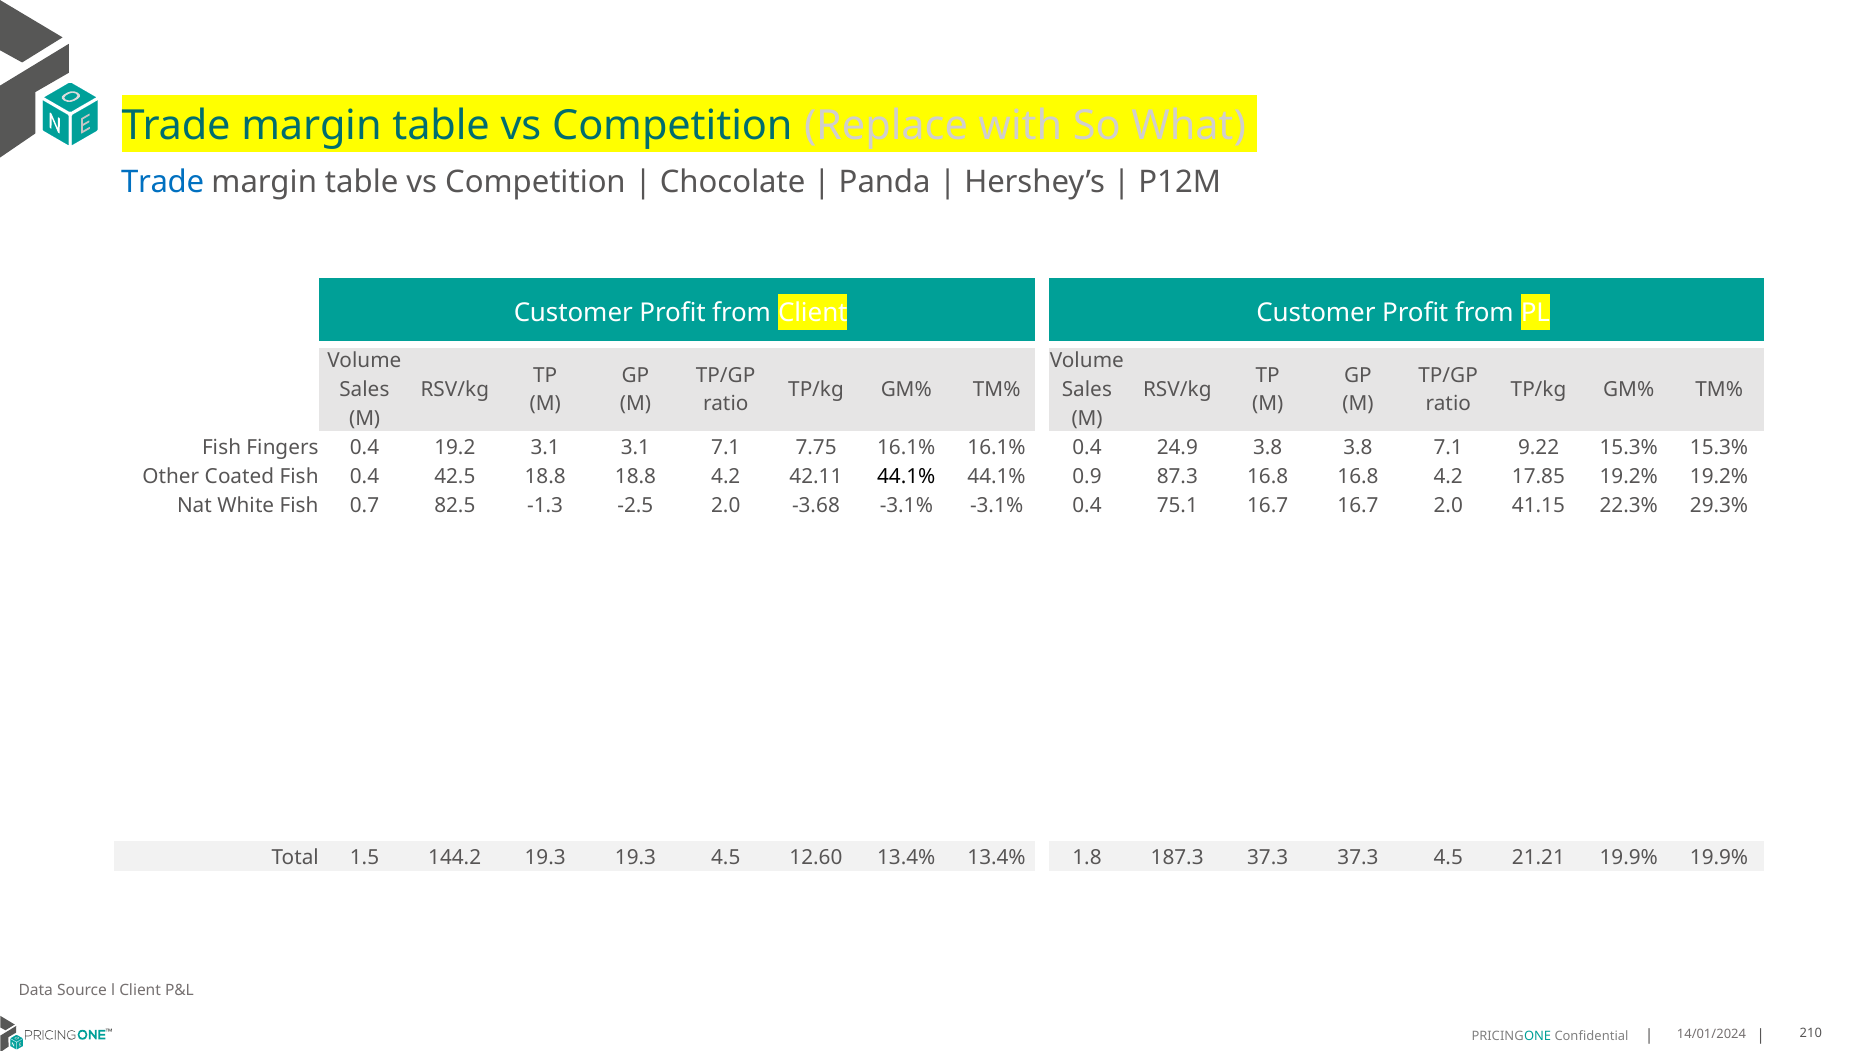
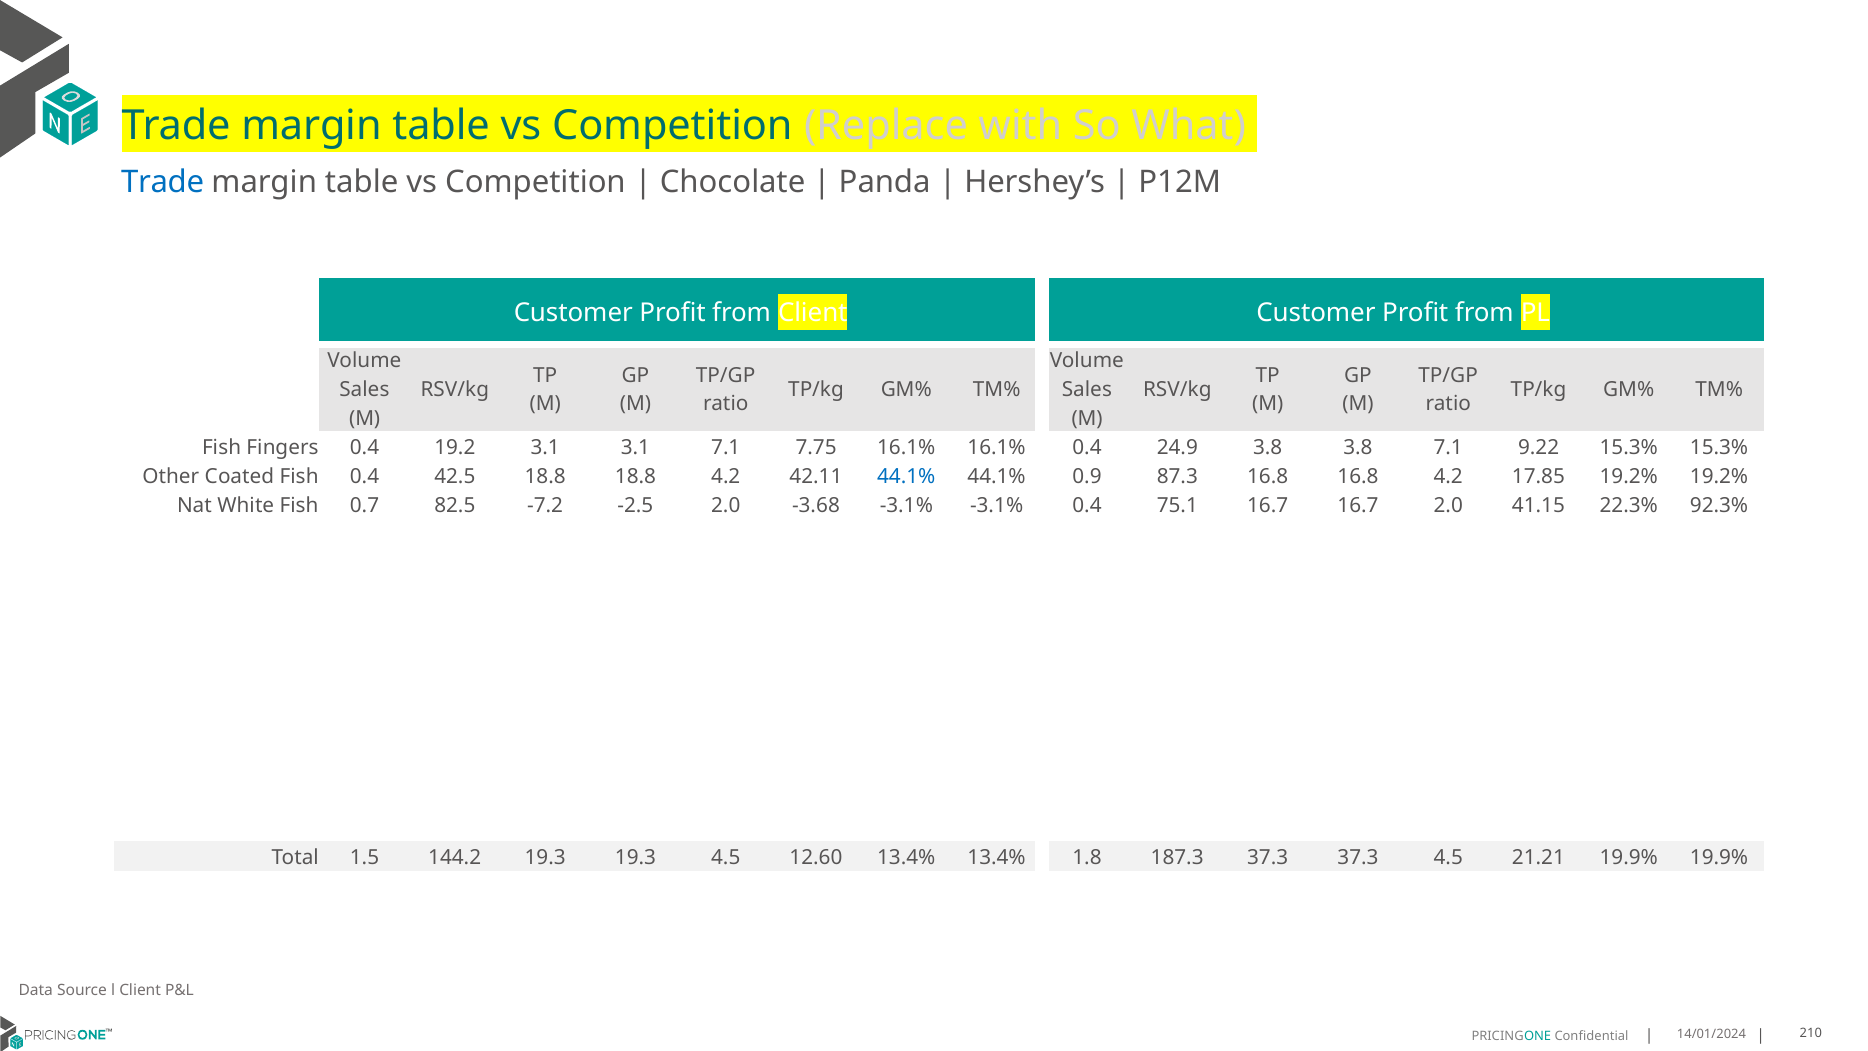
44.1% colour: black -> blue (906, 477)
-1.3: -1.3 -> -7.2 (545, 506)
29.3%: 29.3% -> 92.3% (1719, 506)
